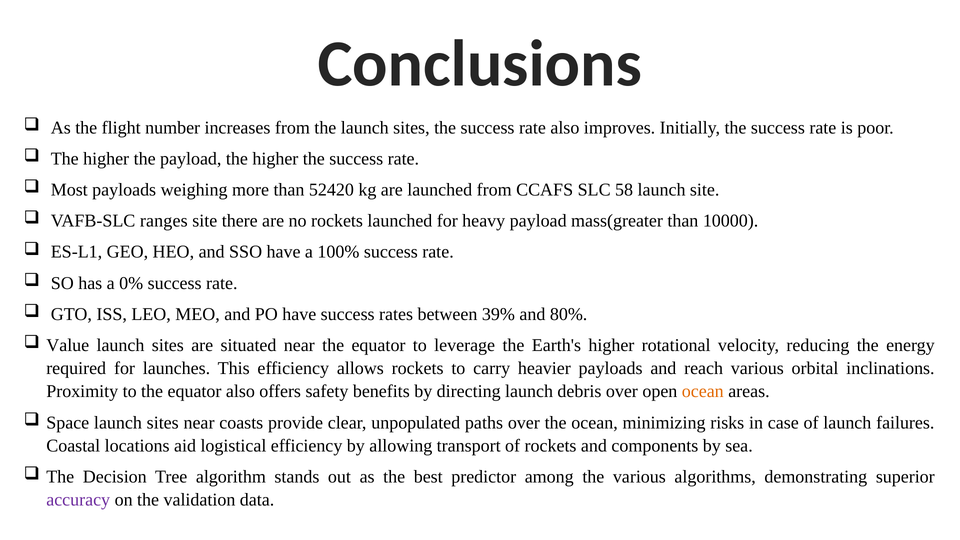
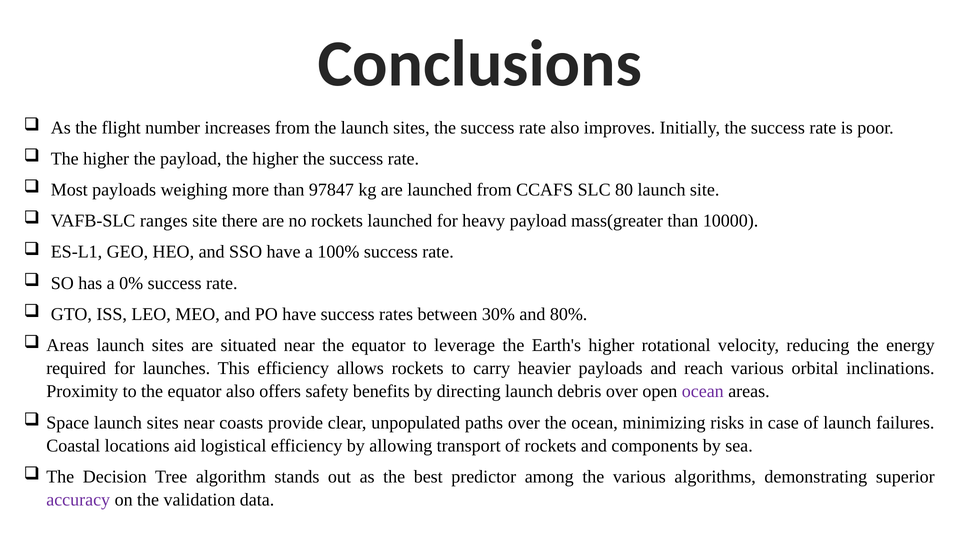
52420: 52420 -> 97847 (331, 190)
58: 58 -> 80 (624, 190)
39%: 39% -> 30% (498, 314)
Value: Value -> Areas (68, 345)
ocean colour: orange -> purple (703, 392)
